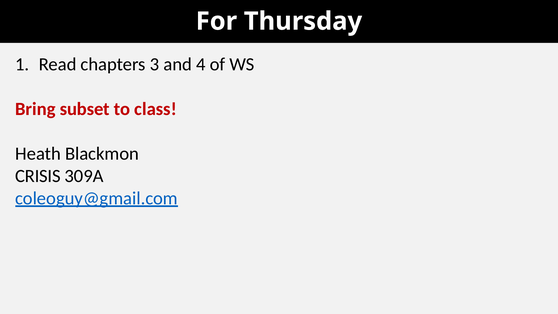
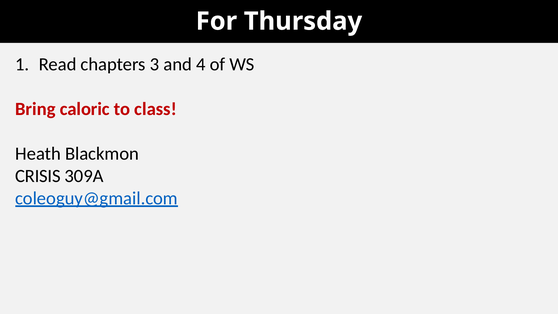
subset: subset -> caloric (85, 109)
